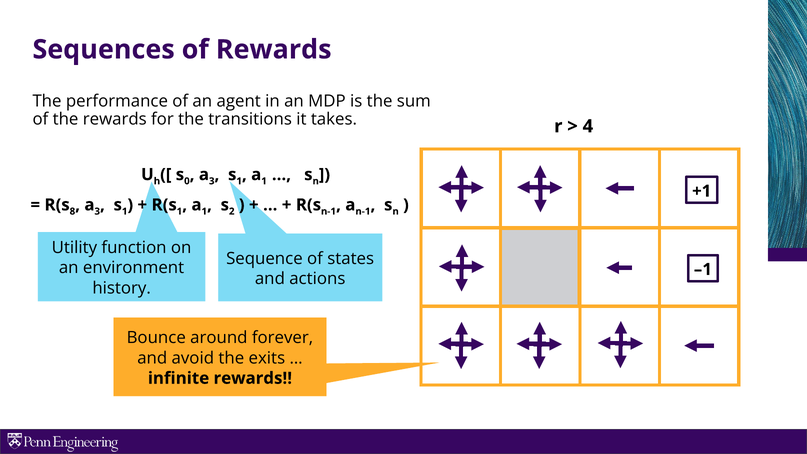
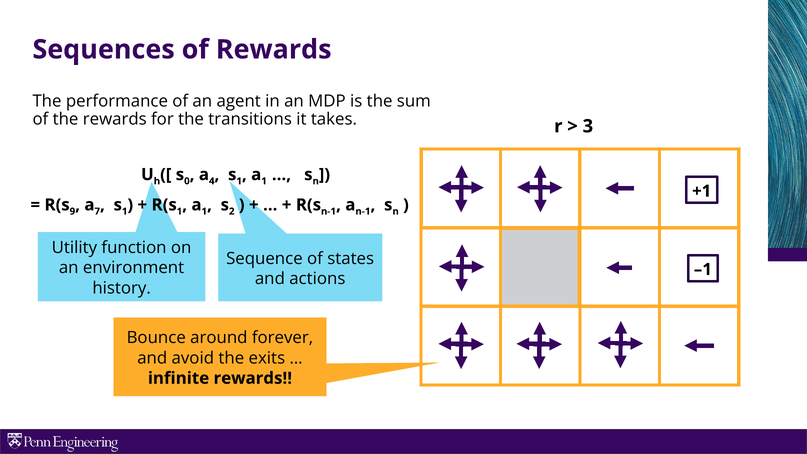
4: 4 -> 3 (588, 126)
3: 3 -> 4 (212, 181)
8: 8 -> 9 (72, 211)
3: 3 -> 7 (97, 211)
